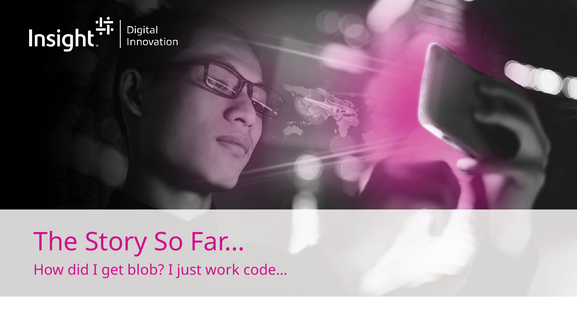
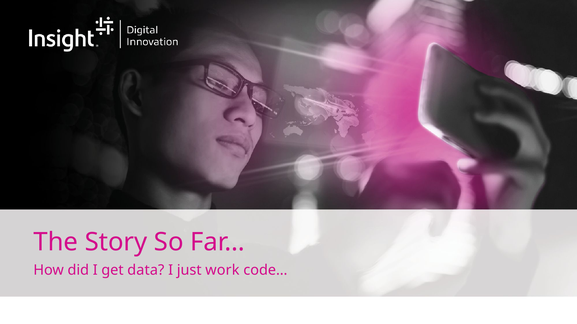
blob: blob -> data (146, 271)
